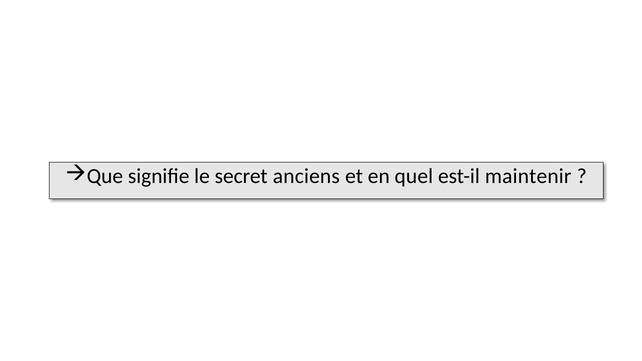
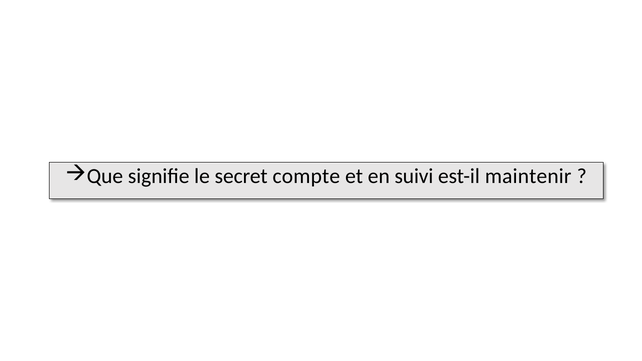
anciens: anciens -> compte (306, 176)
quel: quel -> suivi (414, 176)
